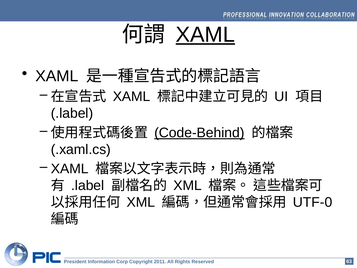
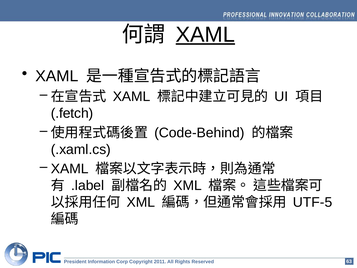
.label: .label -> .fetch (72, 113)
Code-Behind underline: present -> none (199, 133)
UTF-0: UTF-0 -> UTF-5 (313, 202)
